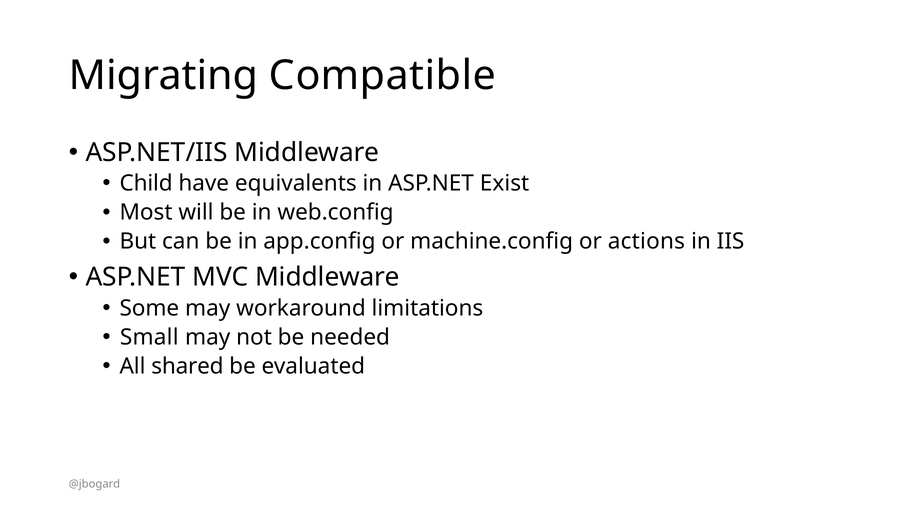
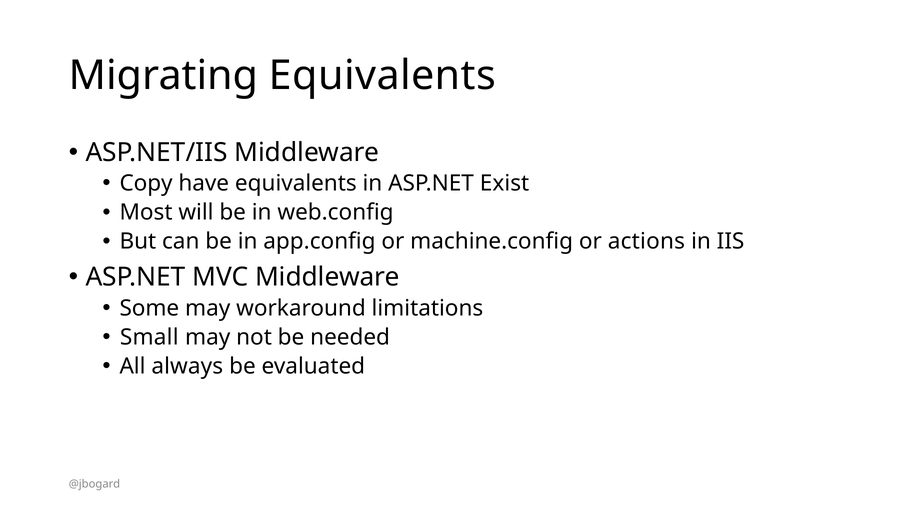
Migrating Compatible: Compatible -> Equivalents (382, 76)
Child: Child -> Copy (146, 184)
shared: shared -> always (187, 367)
